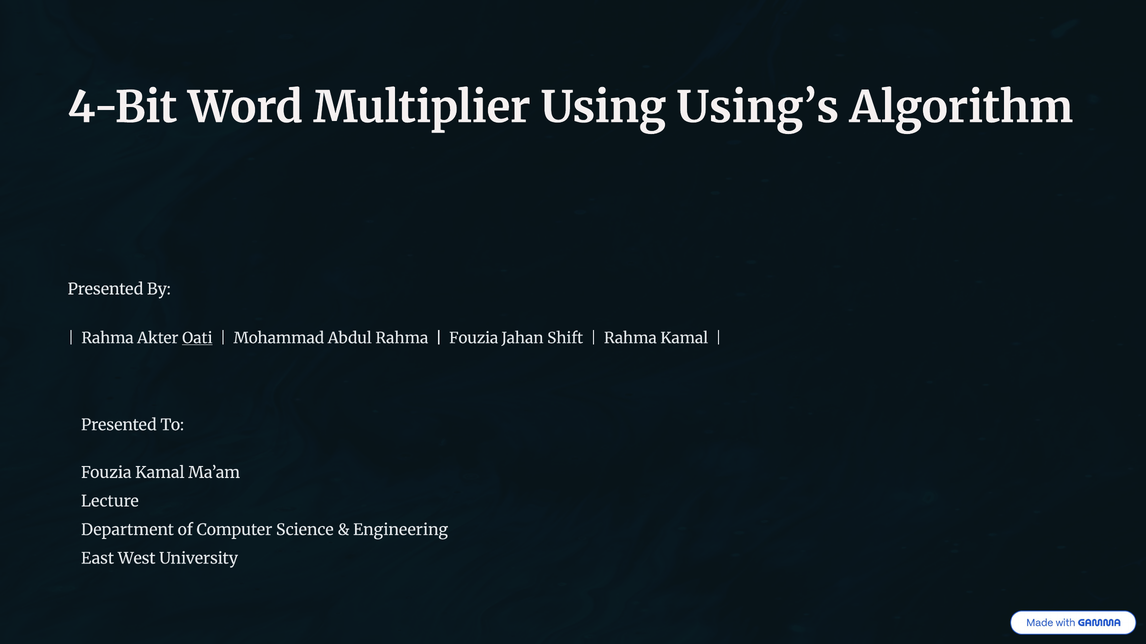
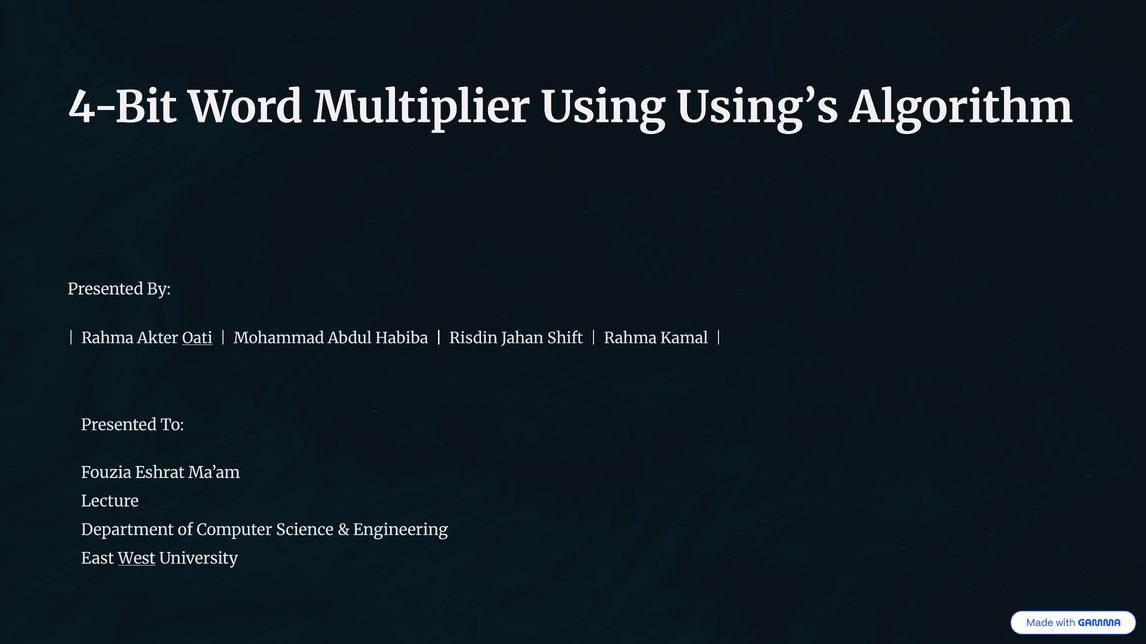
Abdul Rahma: Rahma -> Habiba (402, 338)
Fouzia: Fouzia -> Risdin (474, 338)
Fouzia Kamal: Kamal -> Eshrat (160, 473)
West underline: none -> present (137, 559)
